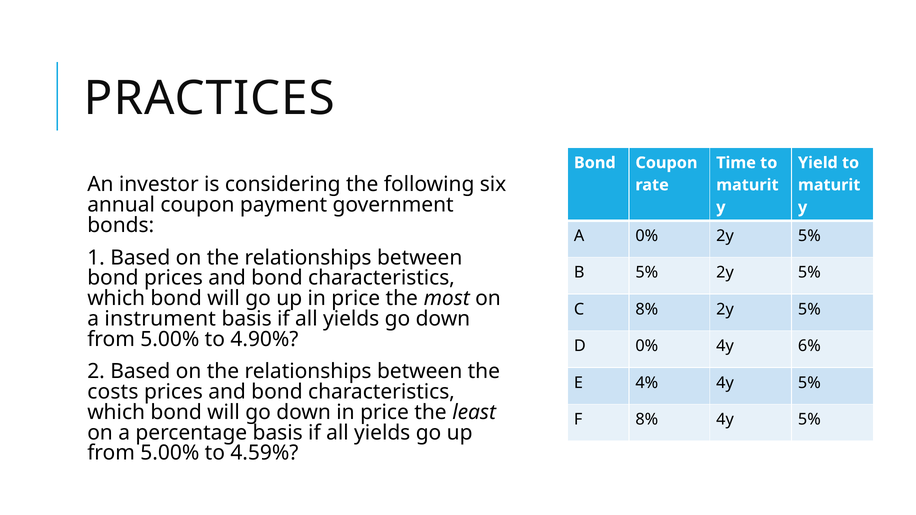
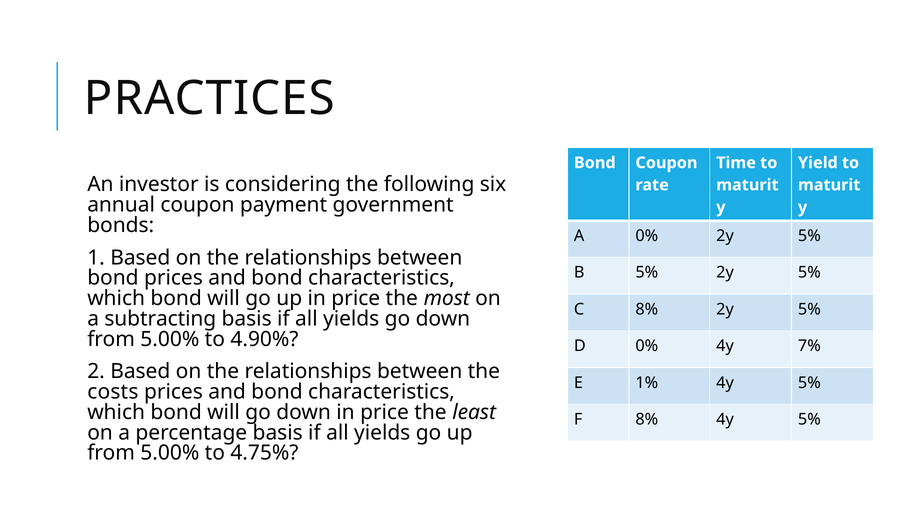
instrument: instrument -> subtracting (160, 319)
6%: 6% -> 7% (809, 346)
4%: 4% -> 1% (647, 383)
4.59%: 4.59% -> 4.75% (264, 453)
